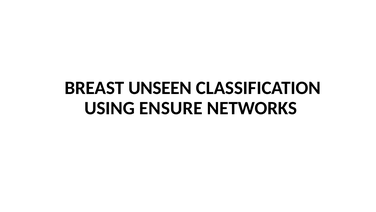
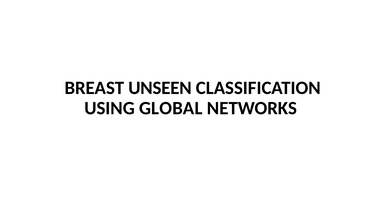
ENSURE: ENSURE -> GLOBAL (171, 108)
